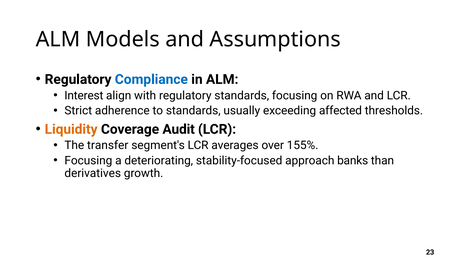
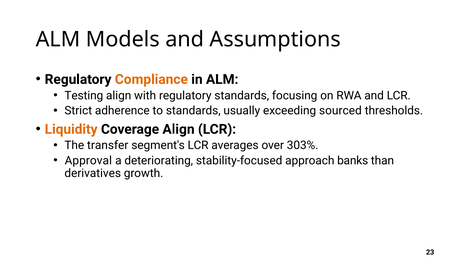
Compliance colour: blue -> orange (151, 79)
Interest: Interest -> Testing (84, 96)
affected: affected -> sourced (340, 111)
Coverage Audit: Audit -> Align (179, 129)
155%: 155% -> 303% (303, 146)
Focusing: Focusing -> Approval (88, 161)
